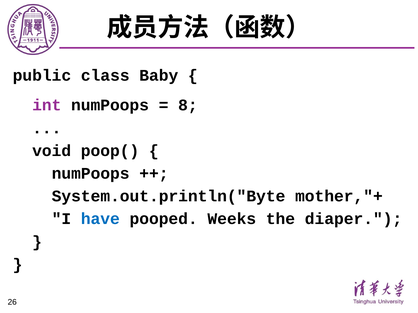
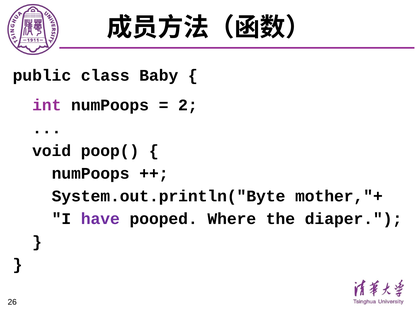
8: 8 -> 2 (188, 105)
have colour: blue -> purple (100, 219)
Weeks: Weeks -> Where (232, 219)
